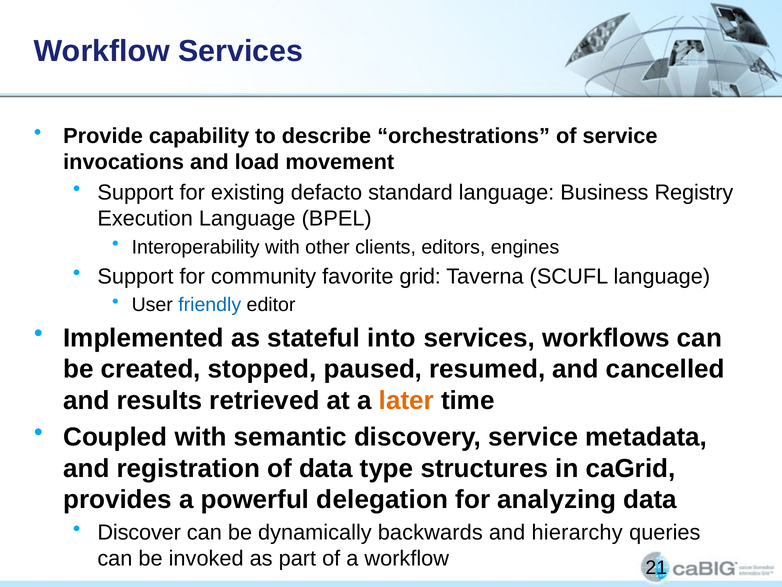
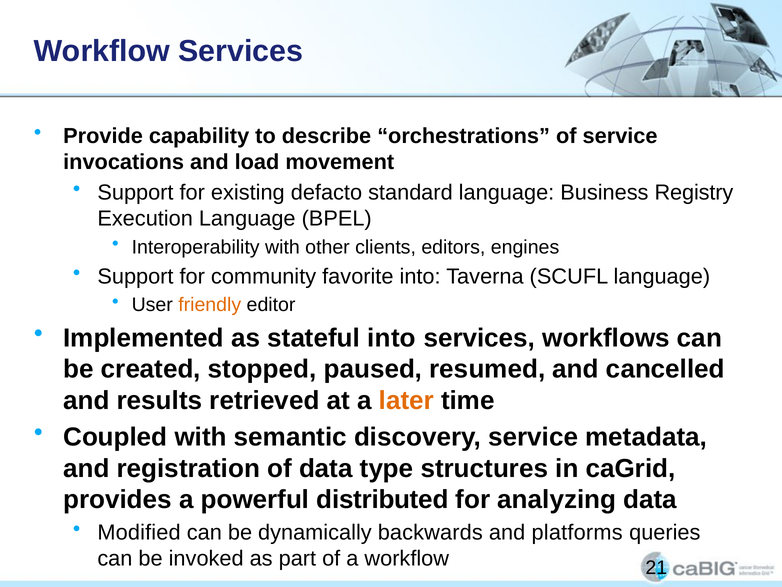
favorite grid: grid -> into (420, 276)
friendly colour: blue -> orange (210, 305)
delegation: delegation -> distributed (382, 499)
Discover: Discover -> Modified (139, 532)
hierarchy: hierarchy -> platforms (577, 532)
